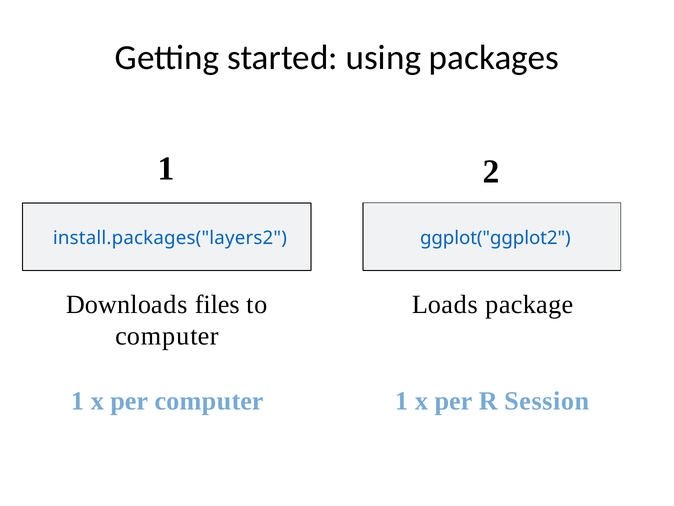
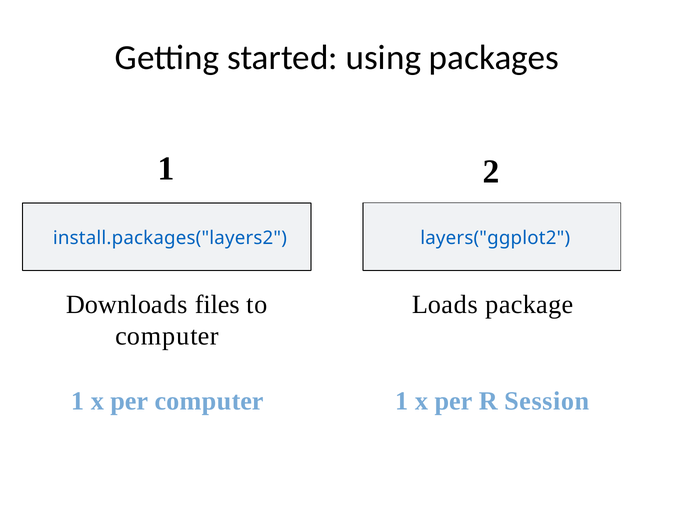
ggplot("ggplot2: ggplot("ggplot2 -> layers("ggplot2 (495, 238)
